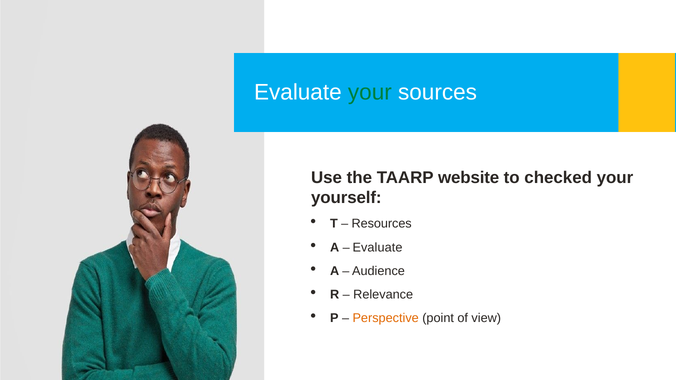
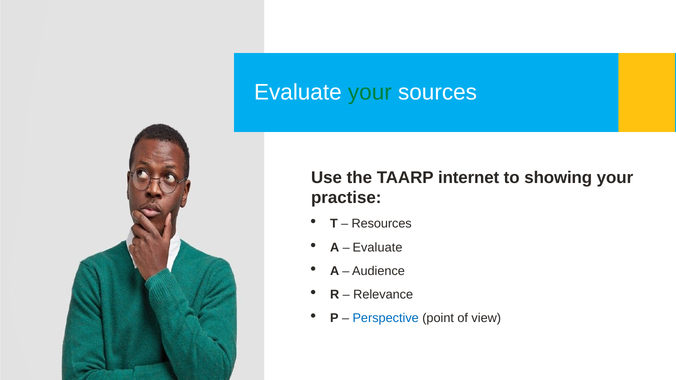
website: website -> internet (469, 178)
checked: checked -> showing (558, 178)
yourself: yourself -> practise (346, 198)
Perspective colour: orange -> blue (386, 319)
